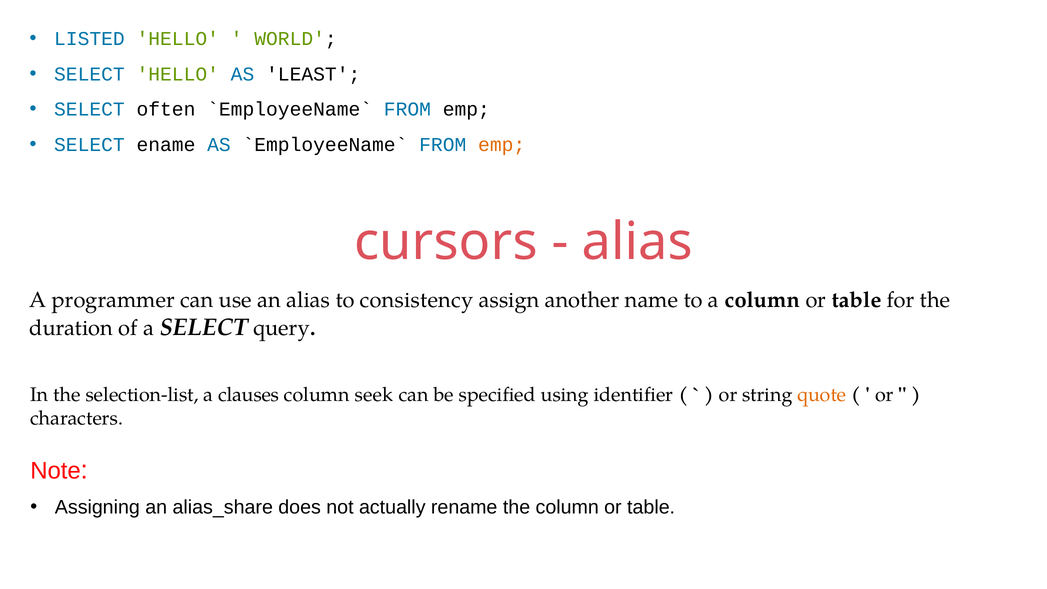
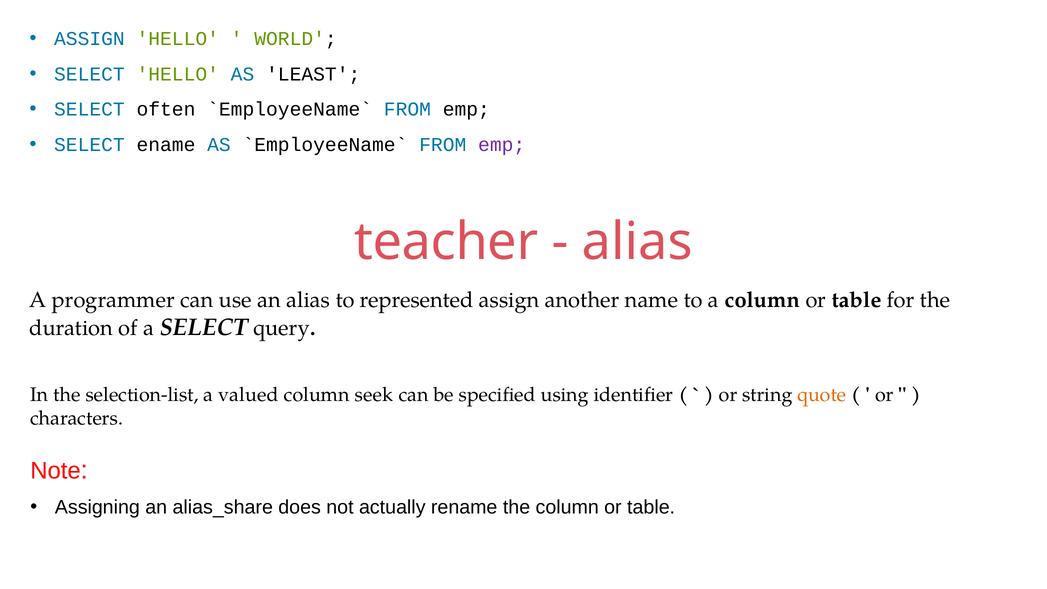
LISTED: LISTED -> ASSIGN (89, 39)
emp colour: orange -> purple (502, 145)
cursors: cursors -> teacher (446, 242)
consistency: consistency -> represented (417, 300)
clauses: clauses -> valued (248, 395)
